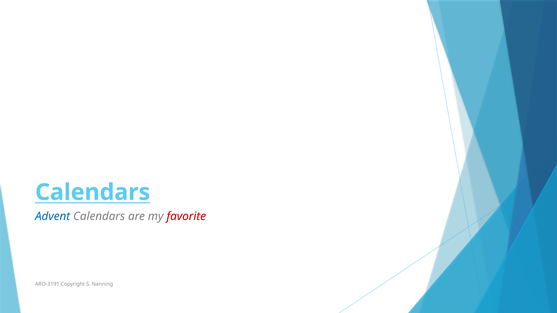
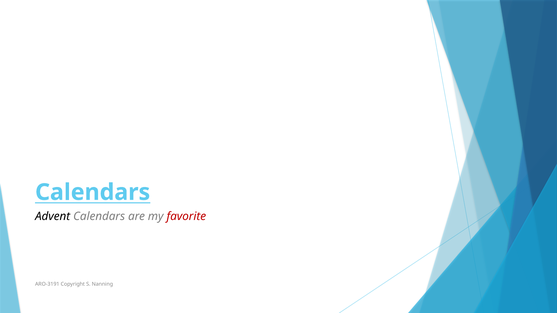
Advent colour: blue -> black (53, 217)
